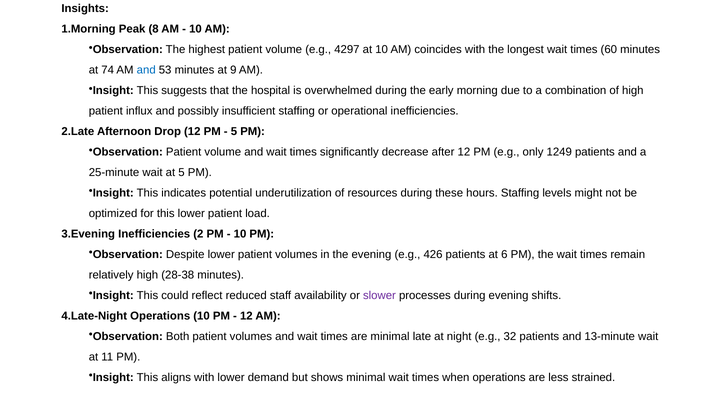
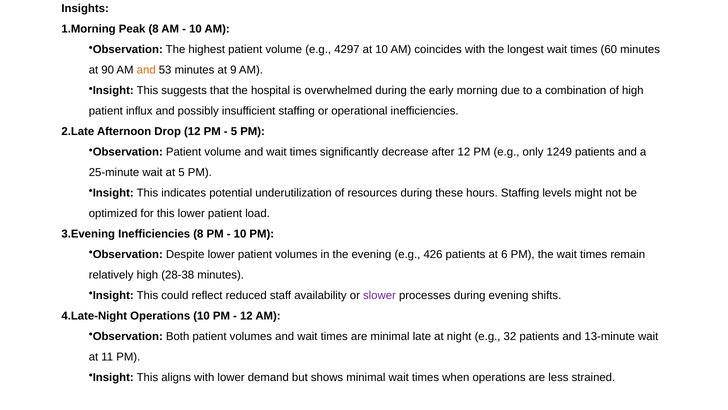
74: 74 -> 90 (108, 70)
and colour: blue -> orange (146, 70)
Inefficiencies 2: 2 -> 8 (198, 234)
